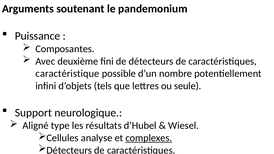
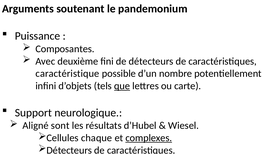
que underline: none -> present (122, 86)
seule: seule -> carte (188, 86)
type: type -> sont (60, 126)
analyse: analyse -> chaque (97, 138)
